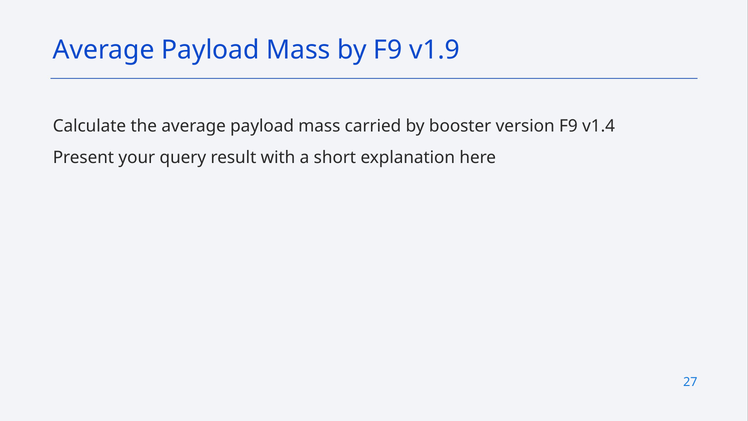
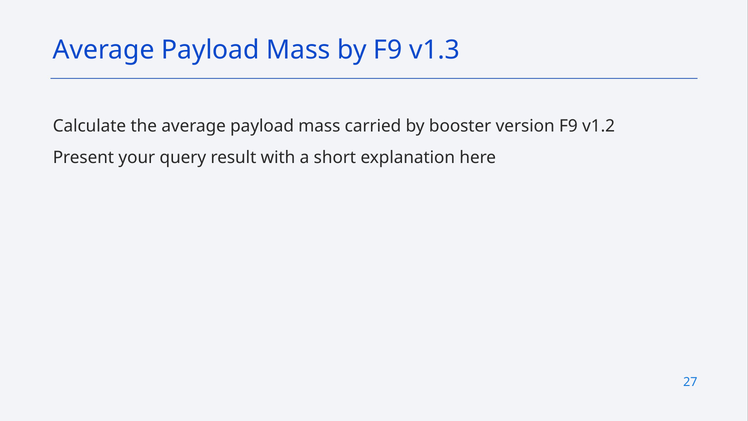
v1.9: v1.9 -> v1.3 (435, 50)
v1.4: v1.4 -> v1.2 (599, 126)
